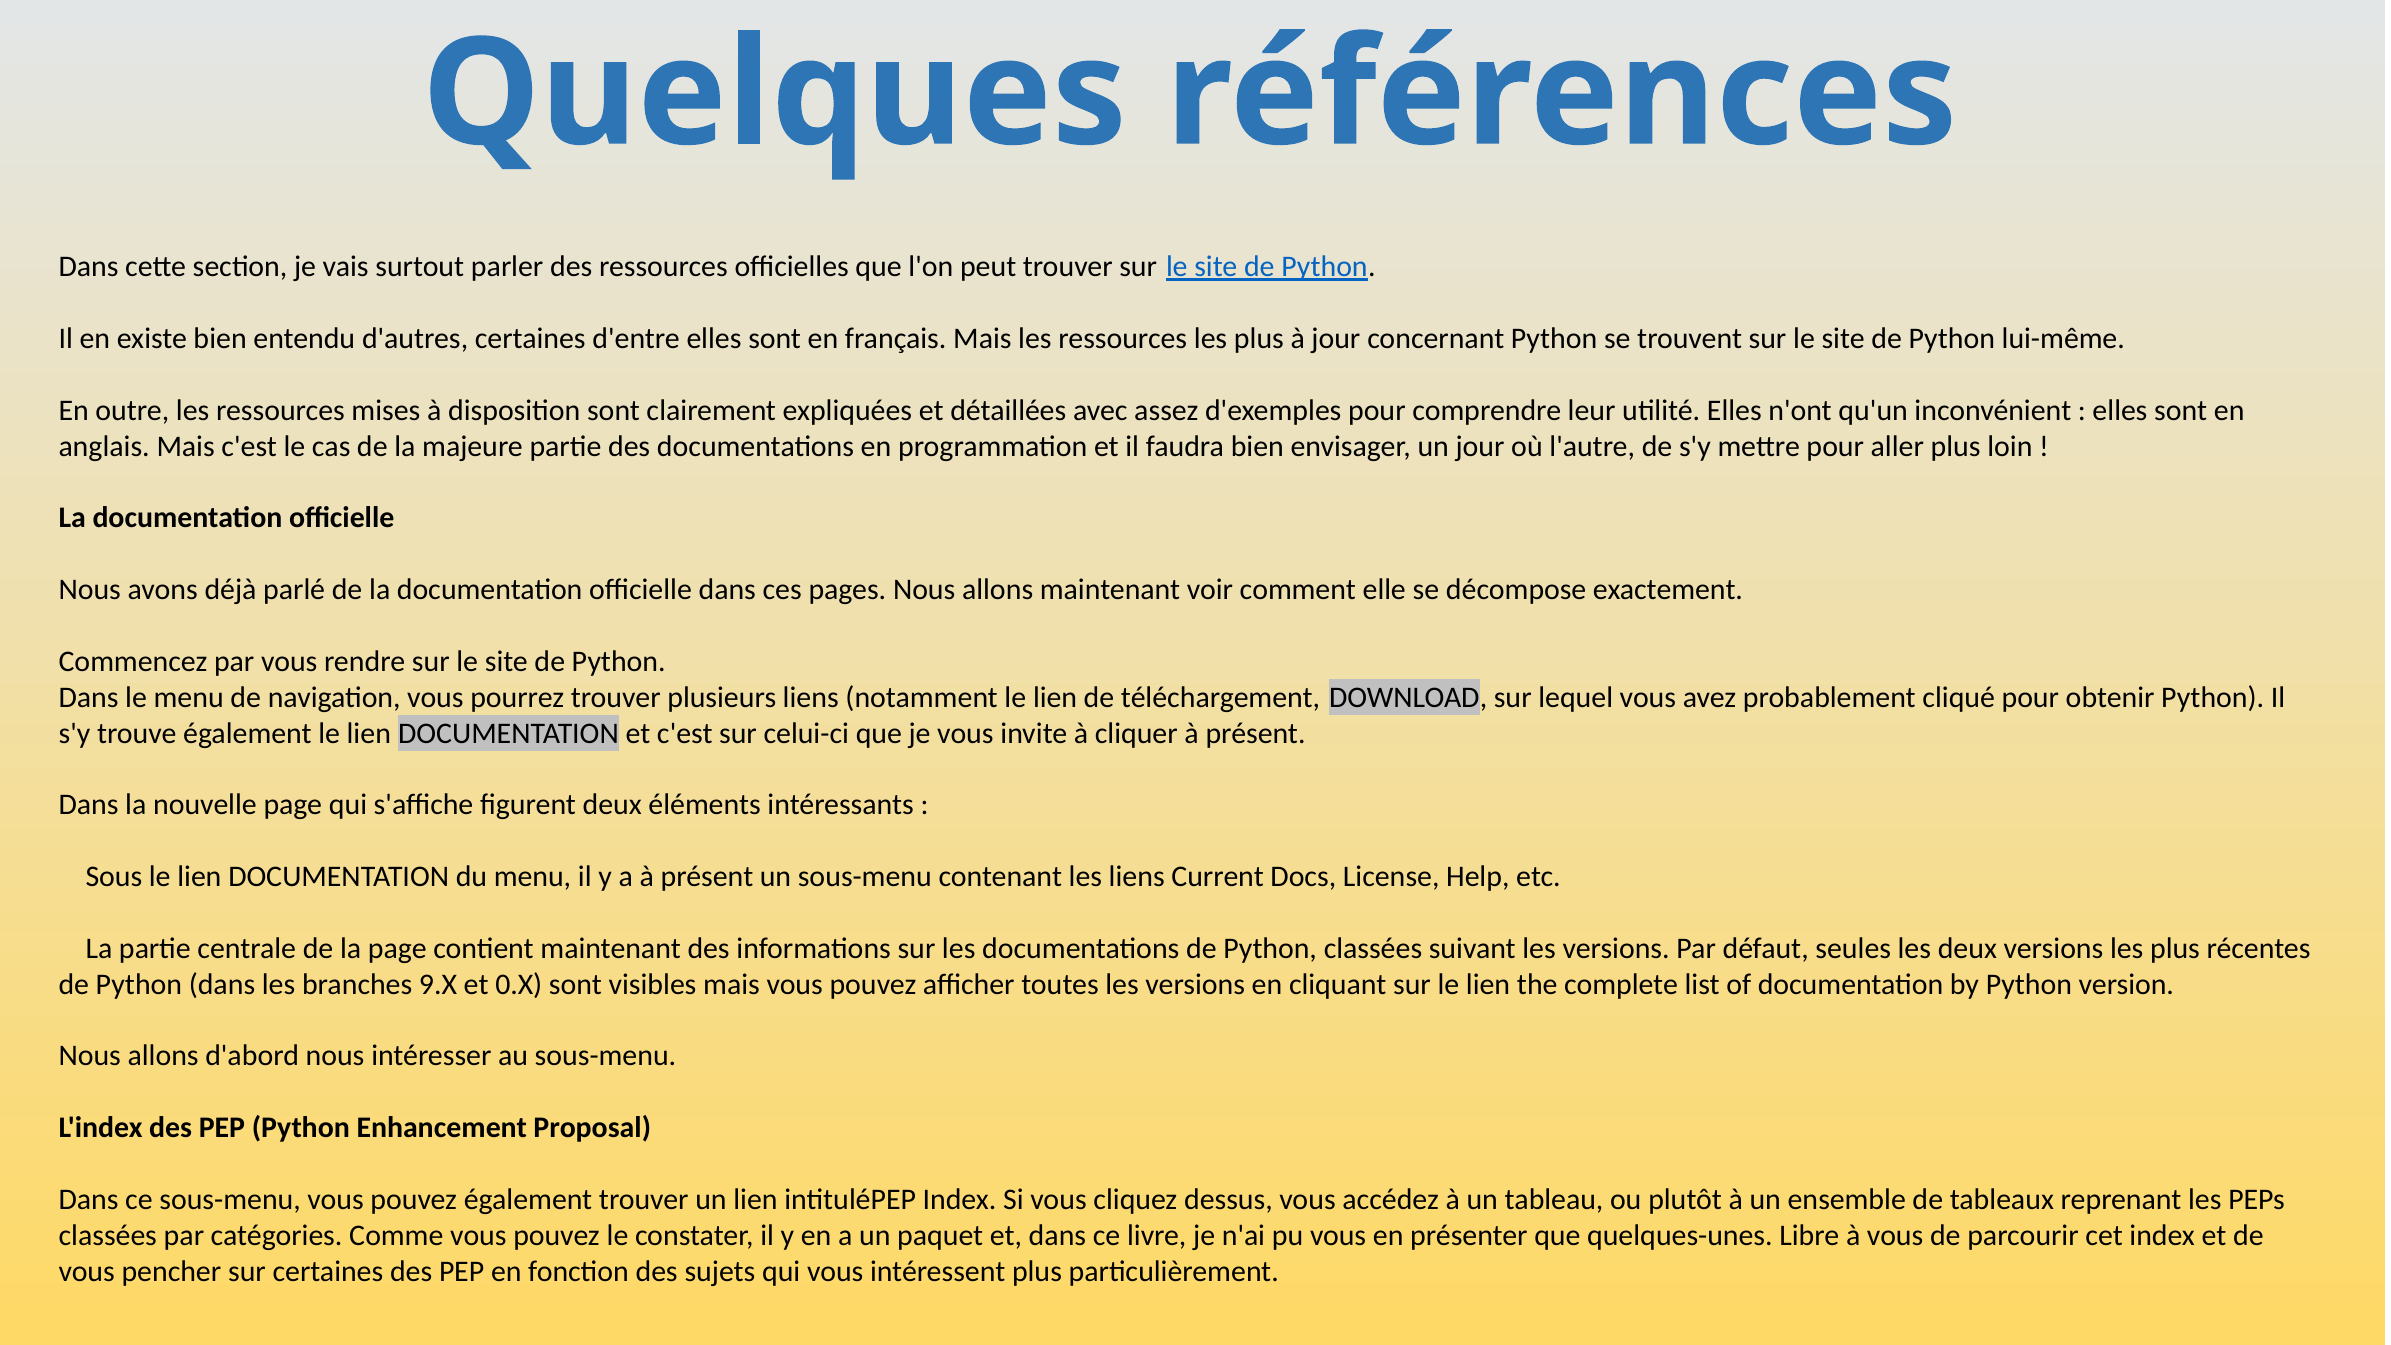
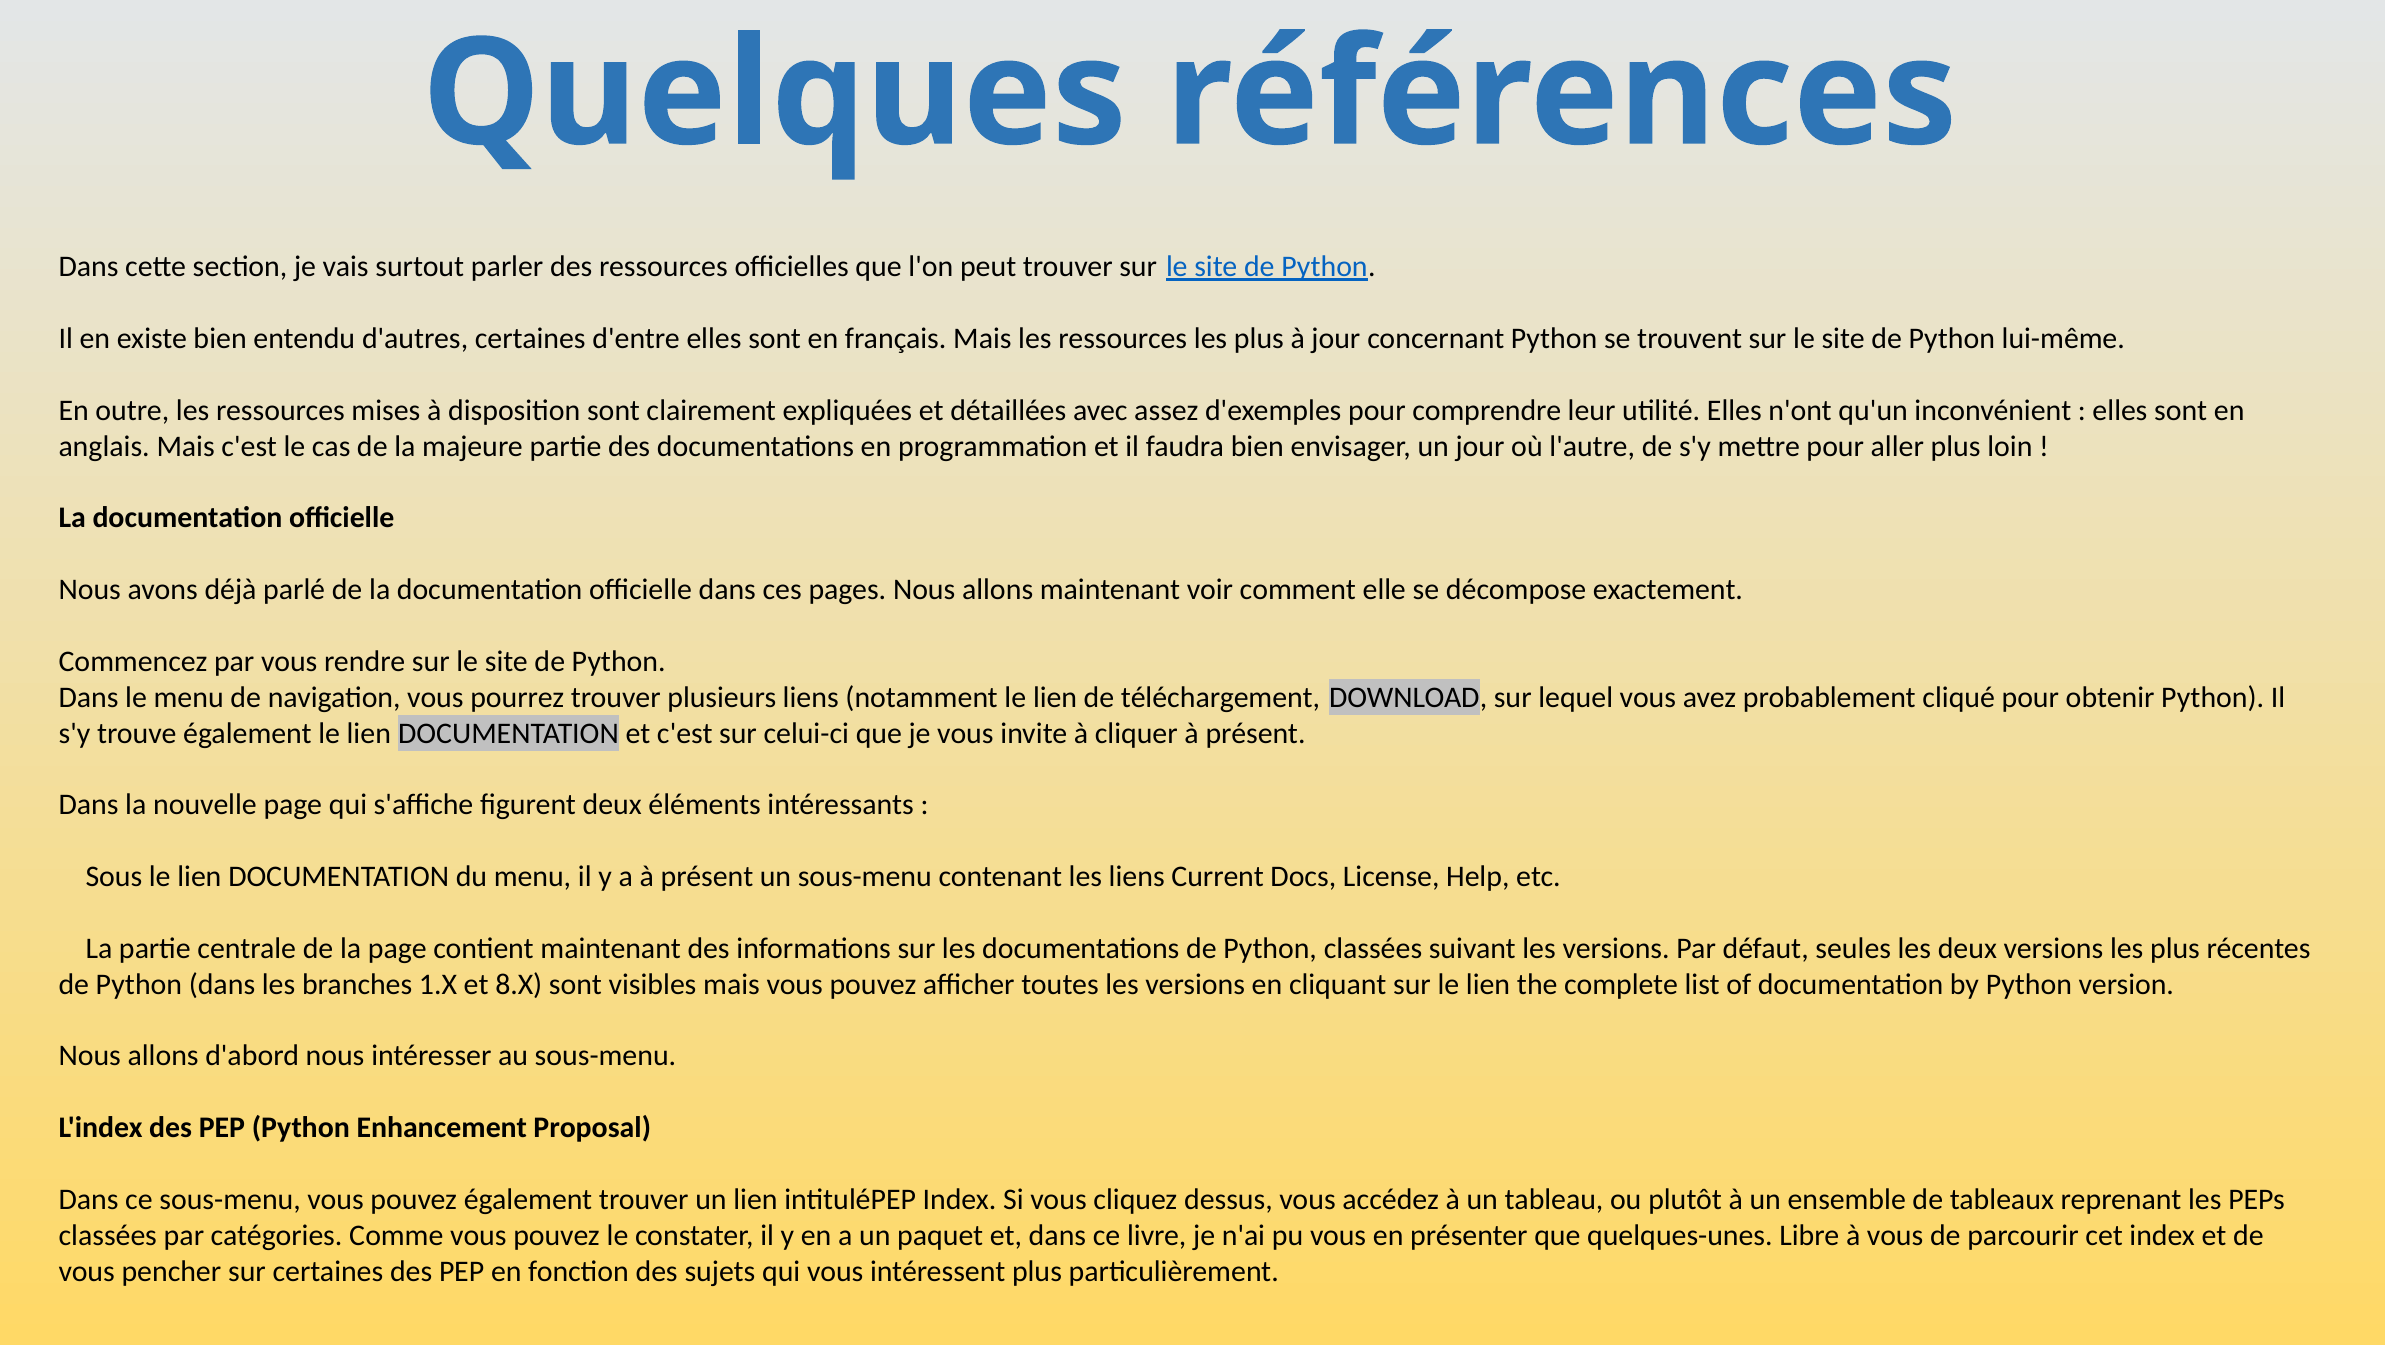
9.X: 9.X -> 1.X (438, 984)
0.X: 0.X -> 8.X (519, 984)
